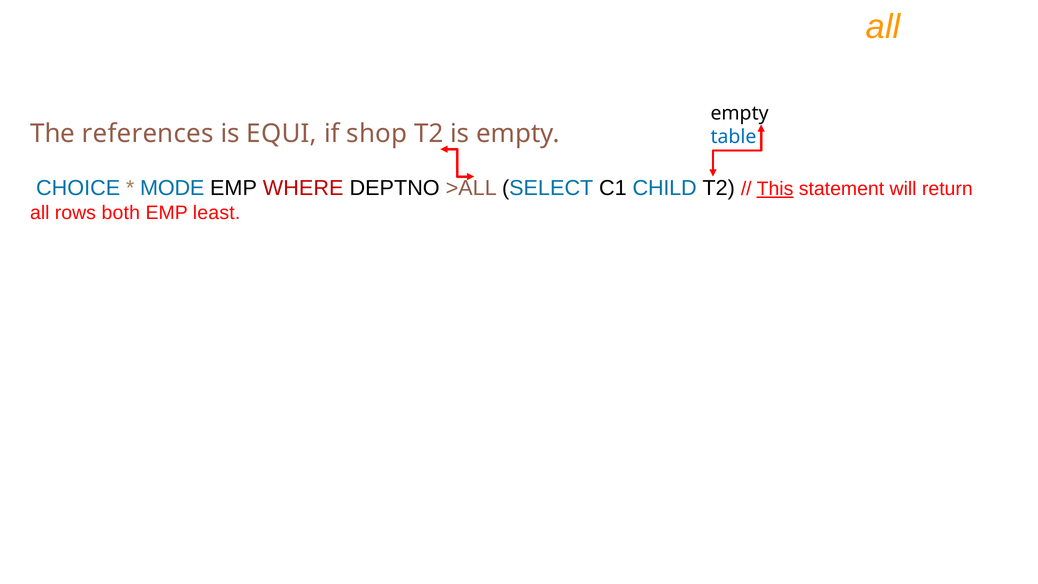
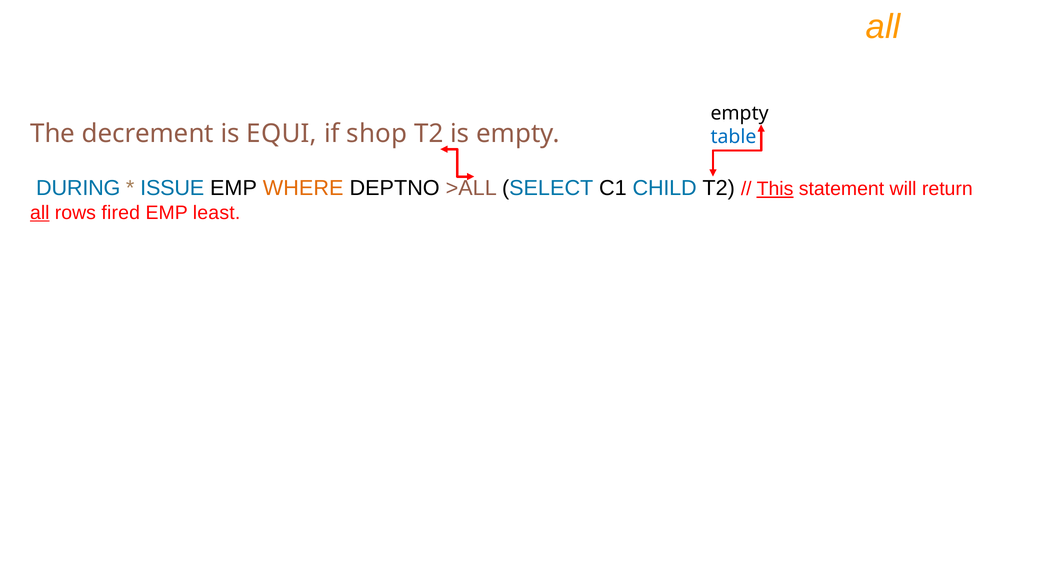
references: references -> decrement (148, 134)
CHOICE: CHOICE -> DURING (78, 188)
MODE: MODE -> ISSUE (172, 188)
WHERE colour: red -> orange (303, 188)
all underline: none -> present (40, 213)
both: both -> fired (121, 213)
